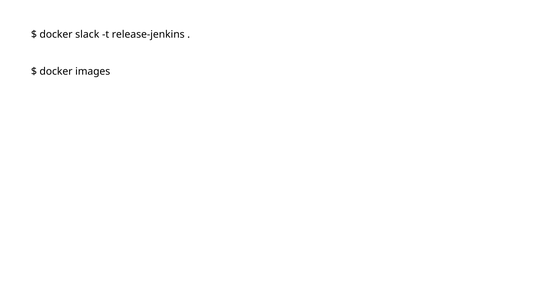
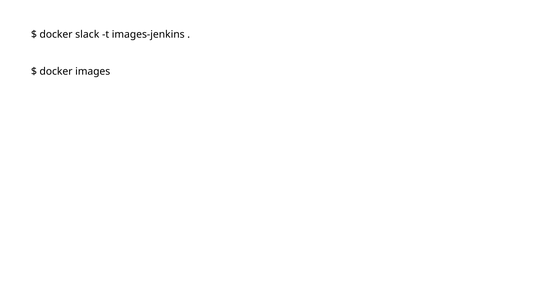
release-jenkins: release-jenkins -> images-jenkins (148, 35)
